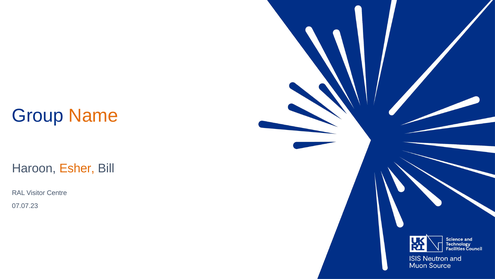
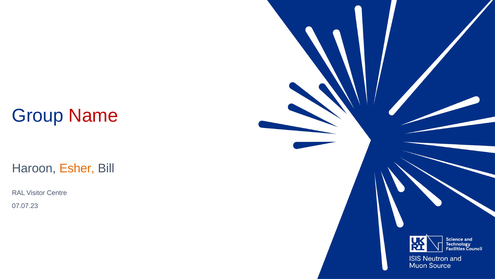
Name colour: orange -> red (93, 116)
